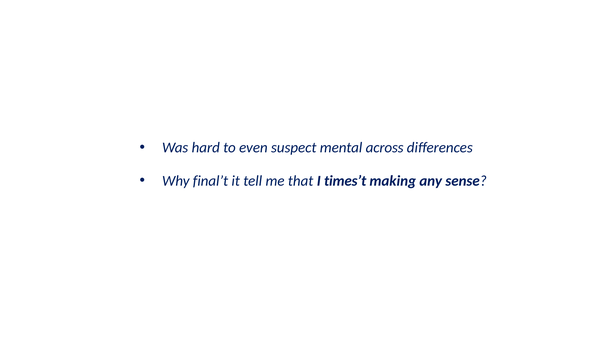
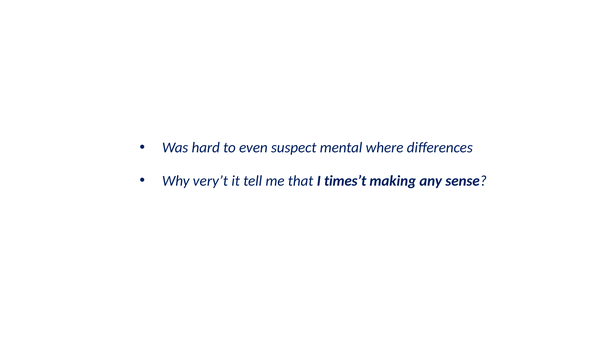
across: across -> where (385, 148)
final’t: final’t -> very’t (210, 181)
